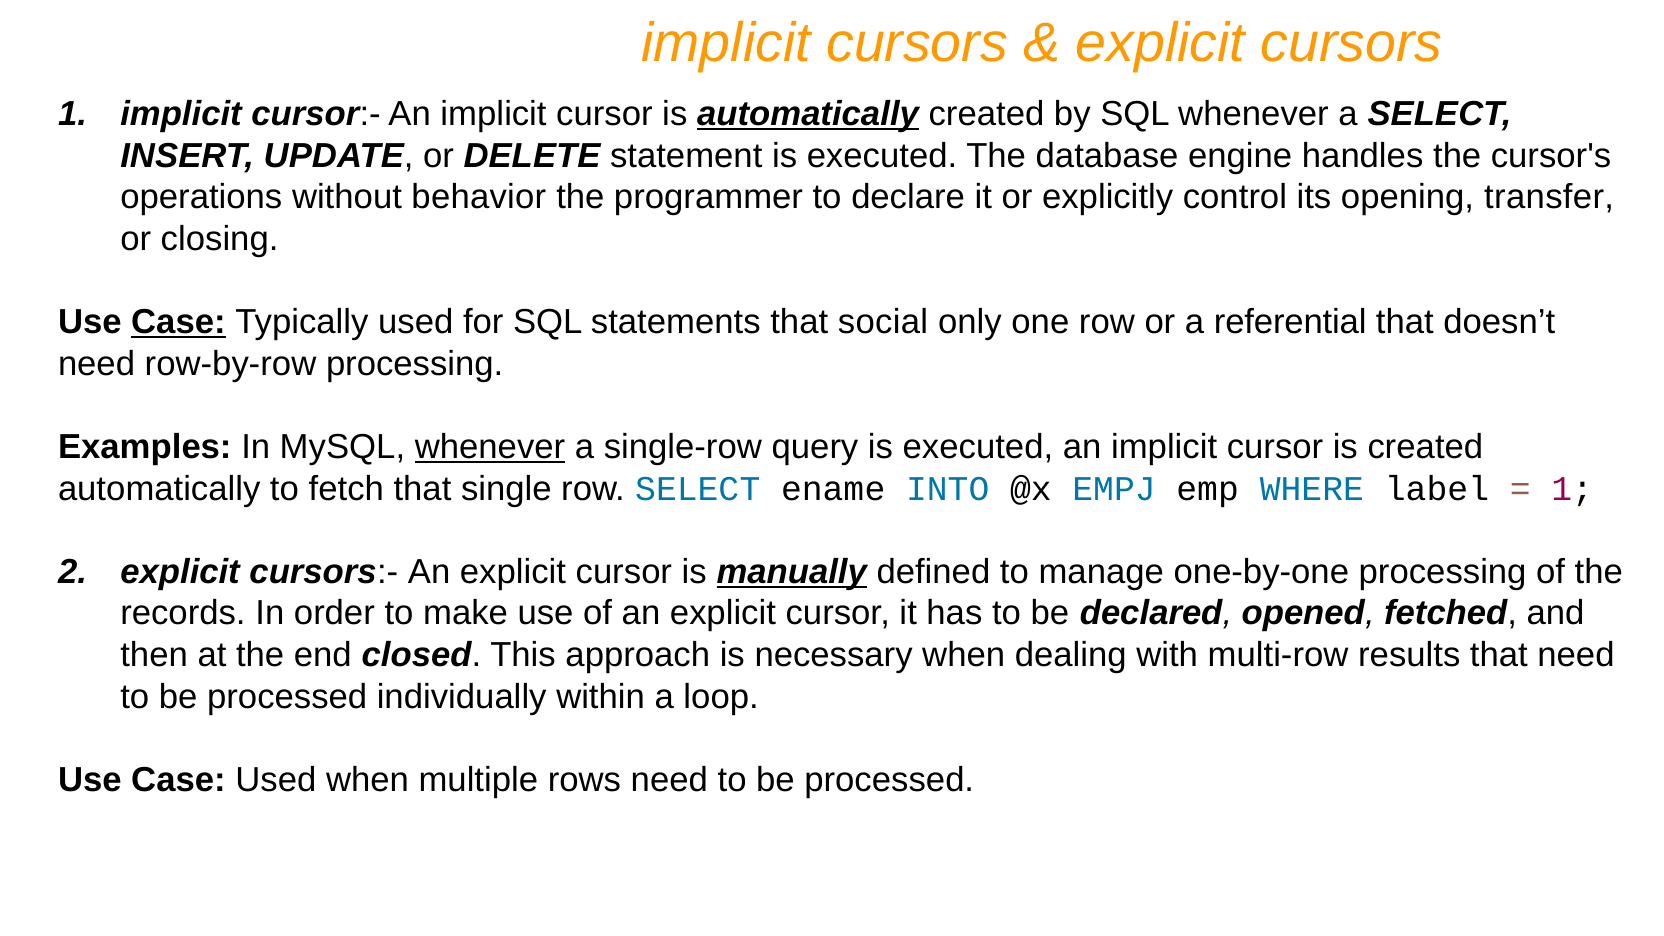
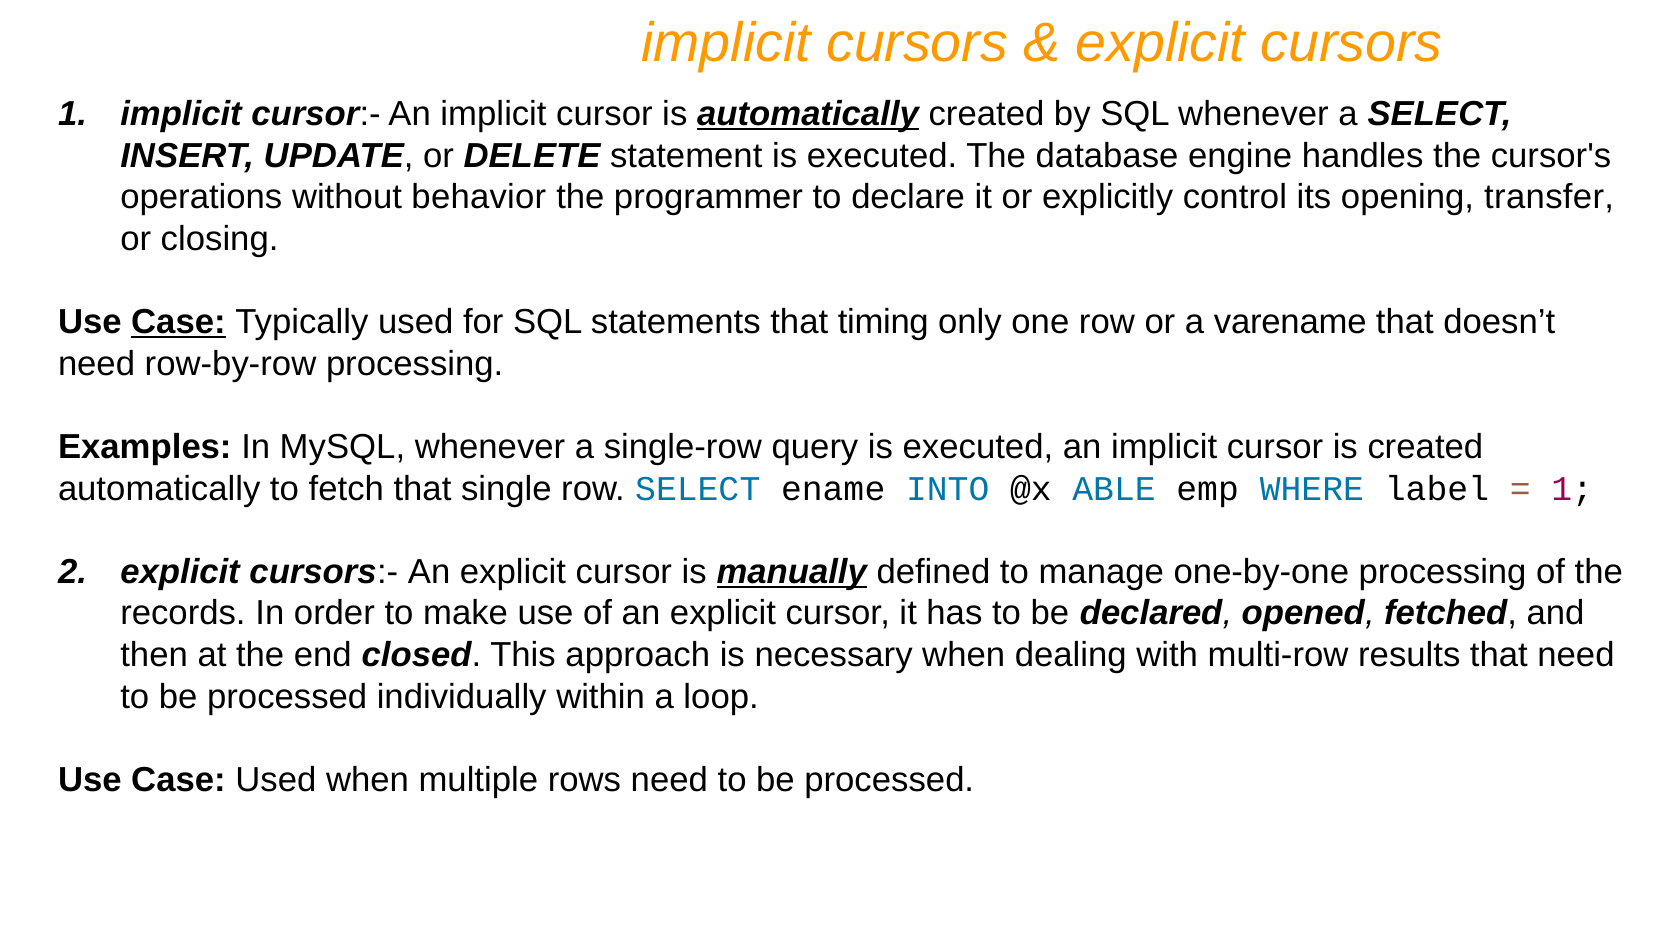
social: social -> timing (883, 322)
referential: referential -> varename (1290, 322)
whenever underline: present -> none (490, 447)
EMPJ: EMPJ -> ABLE (1114, 489)
